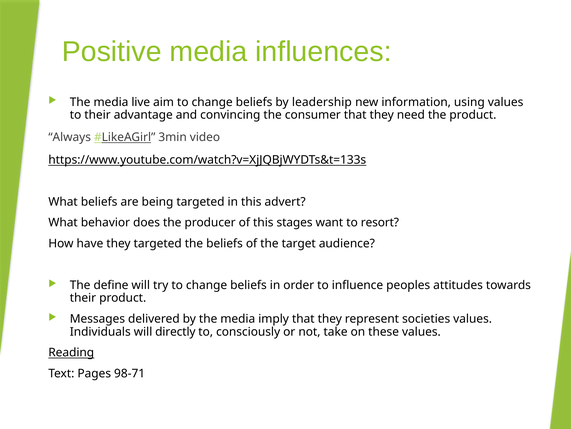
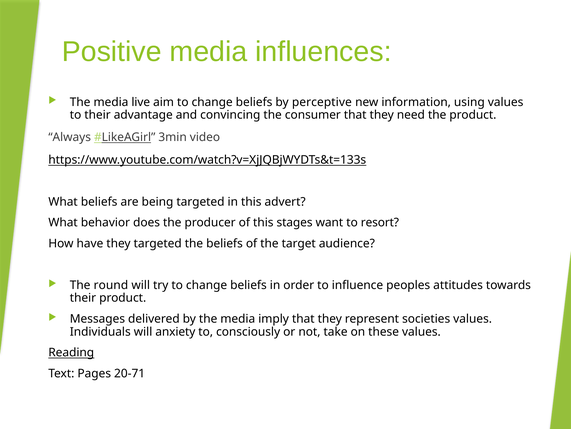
leadership: leadership -> perceptive (322, 102)
define: define -> round (111, 285)
directly: directly -> anxiety (175, 331)
98-71: 98-71 -> 20-71 (130, 373)
